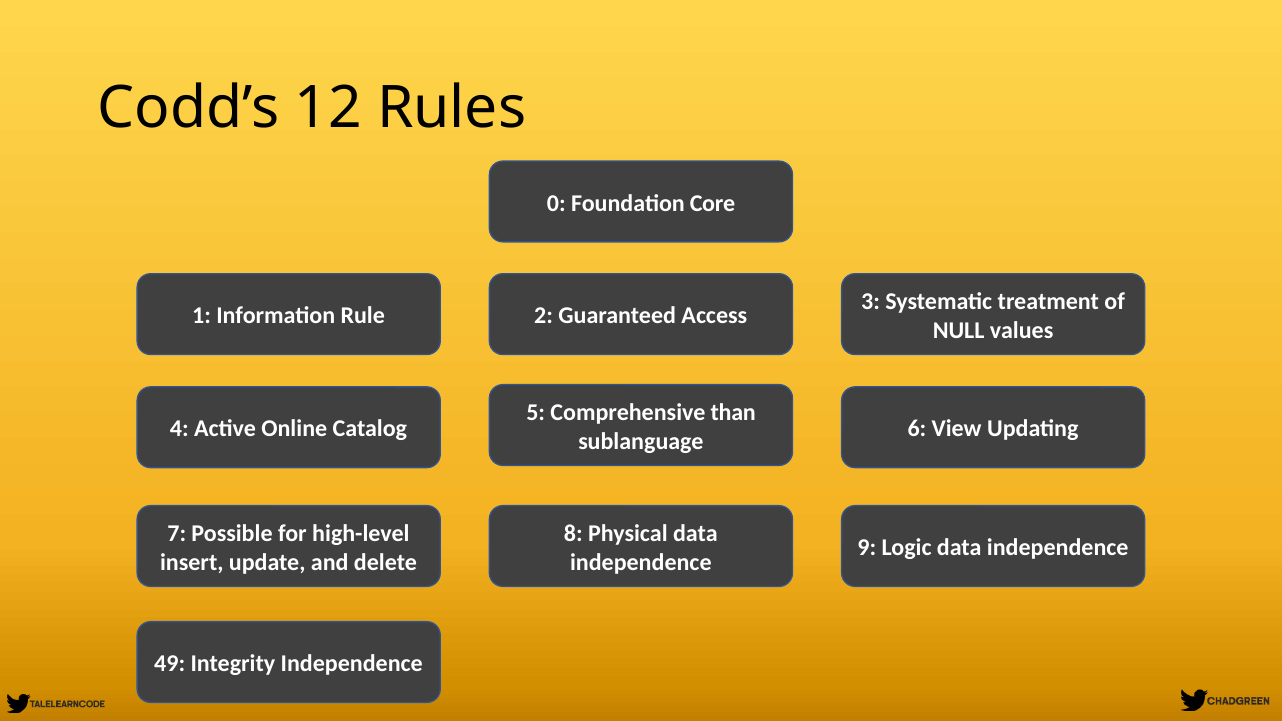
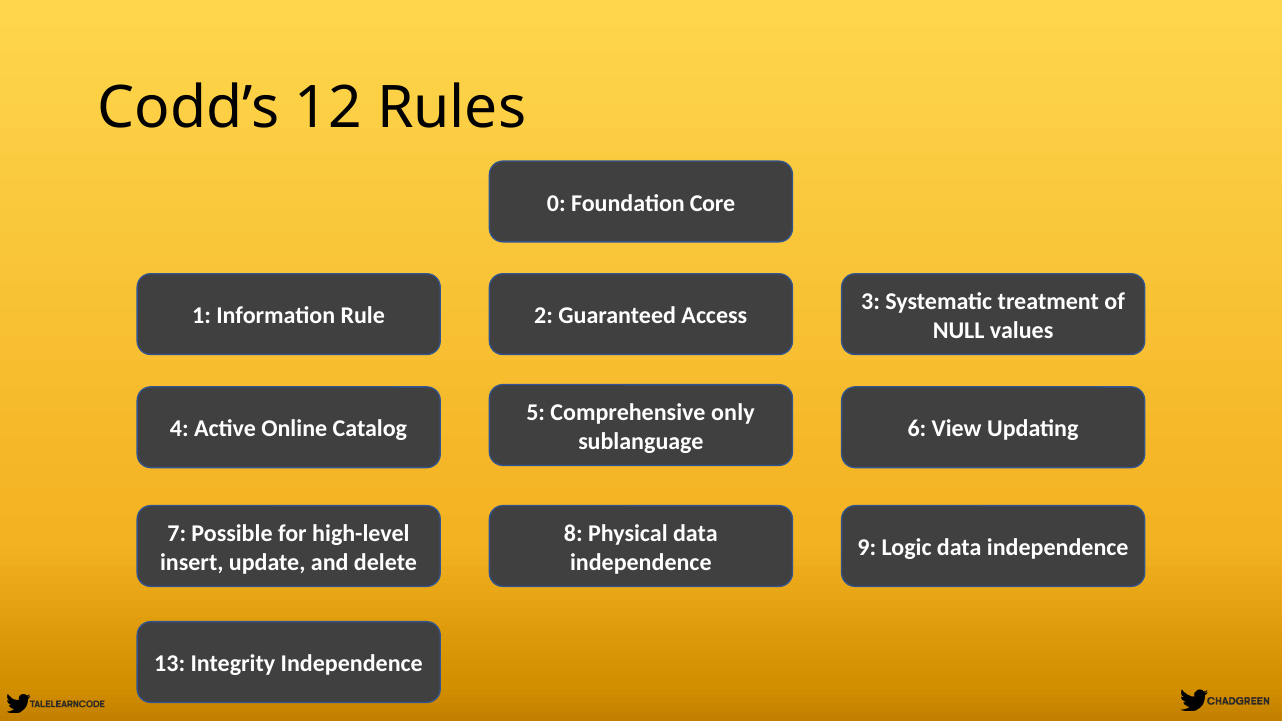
than: than -> only (733, 412)
49: 49 -> 13 (170, 664)
